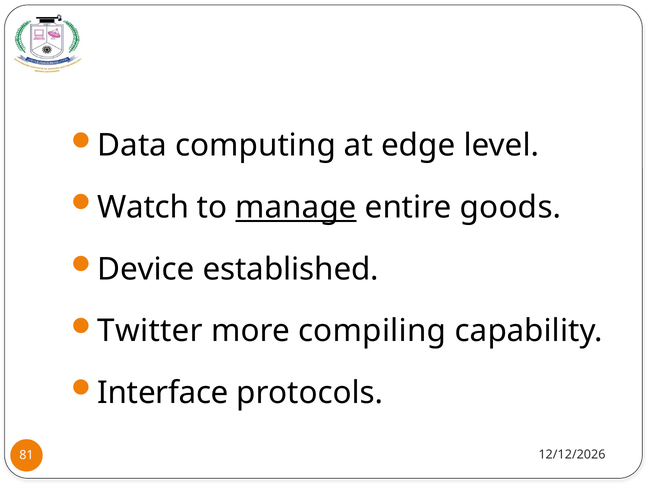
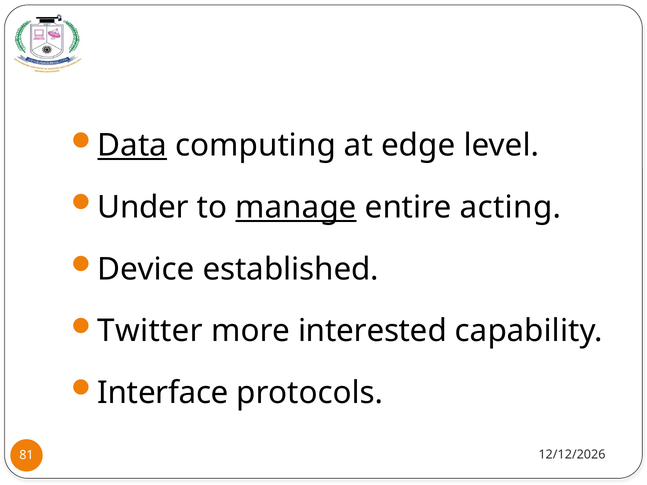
Data underline: none -> present (132, 146)
Watch: Watch -> Under (143, 207)
goods: goods -> acting (510, 207)
compiling: compiling -> interested (372, 331)
